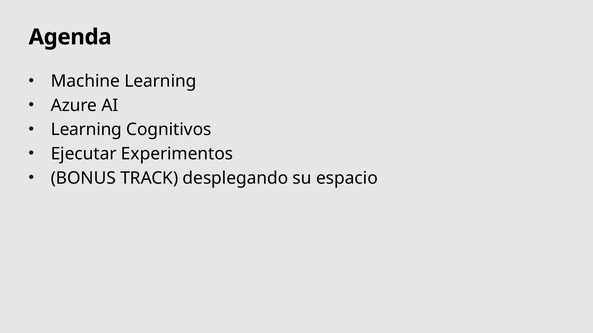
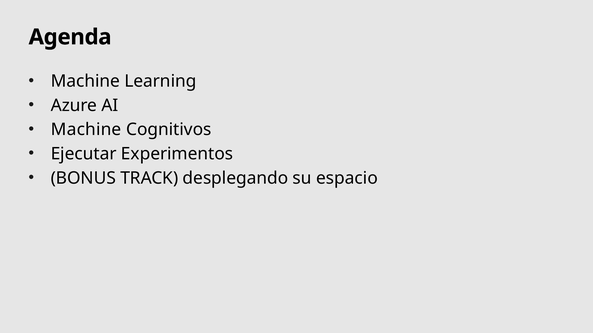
Learning: Learning -> Machine (86, 130)
